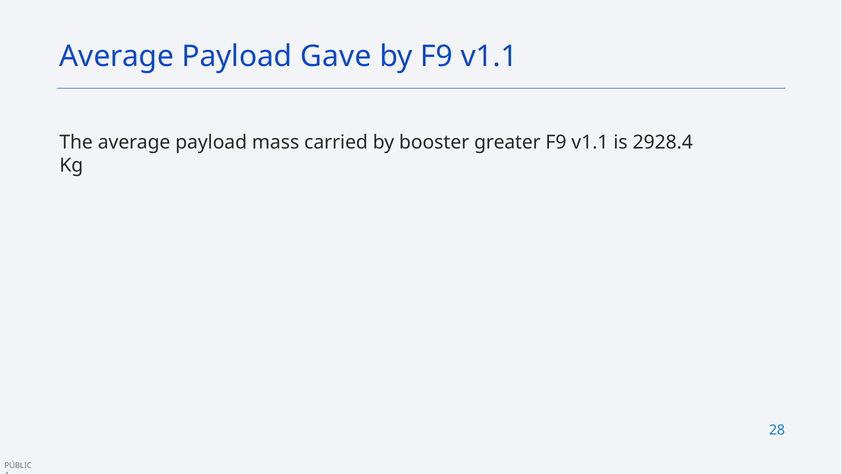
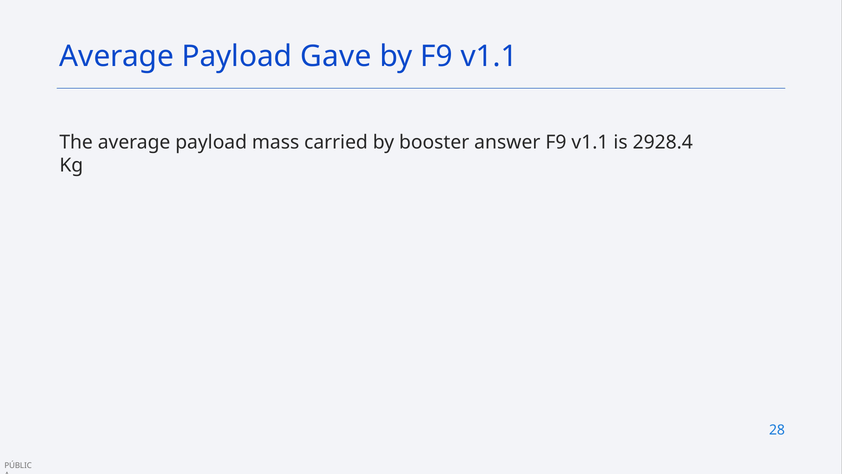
greater: greater -> answer (507, 142)
